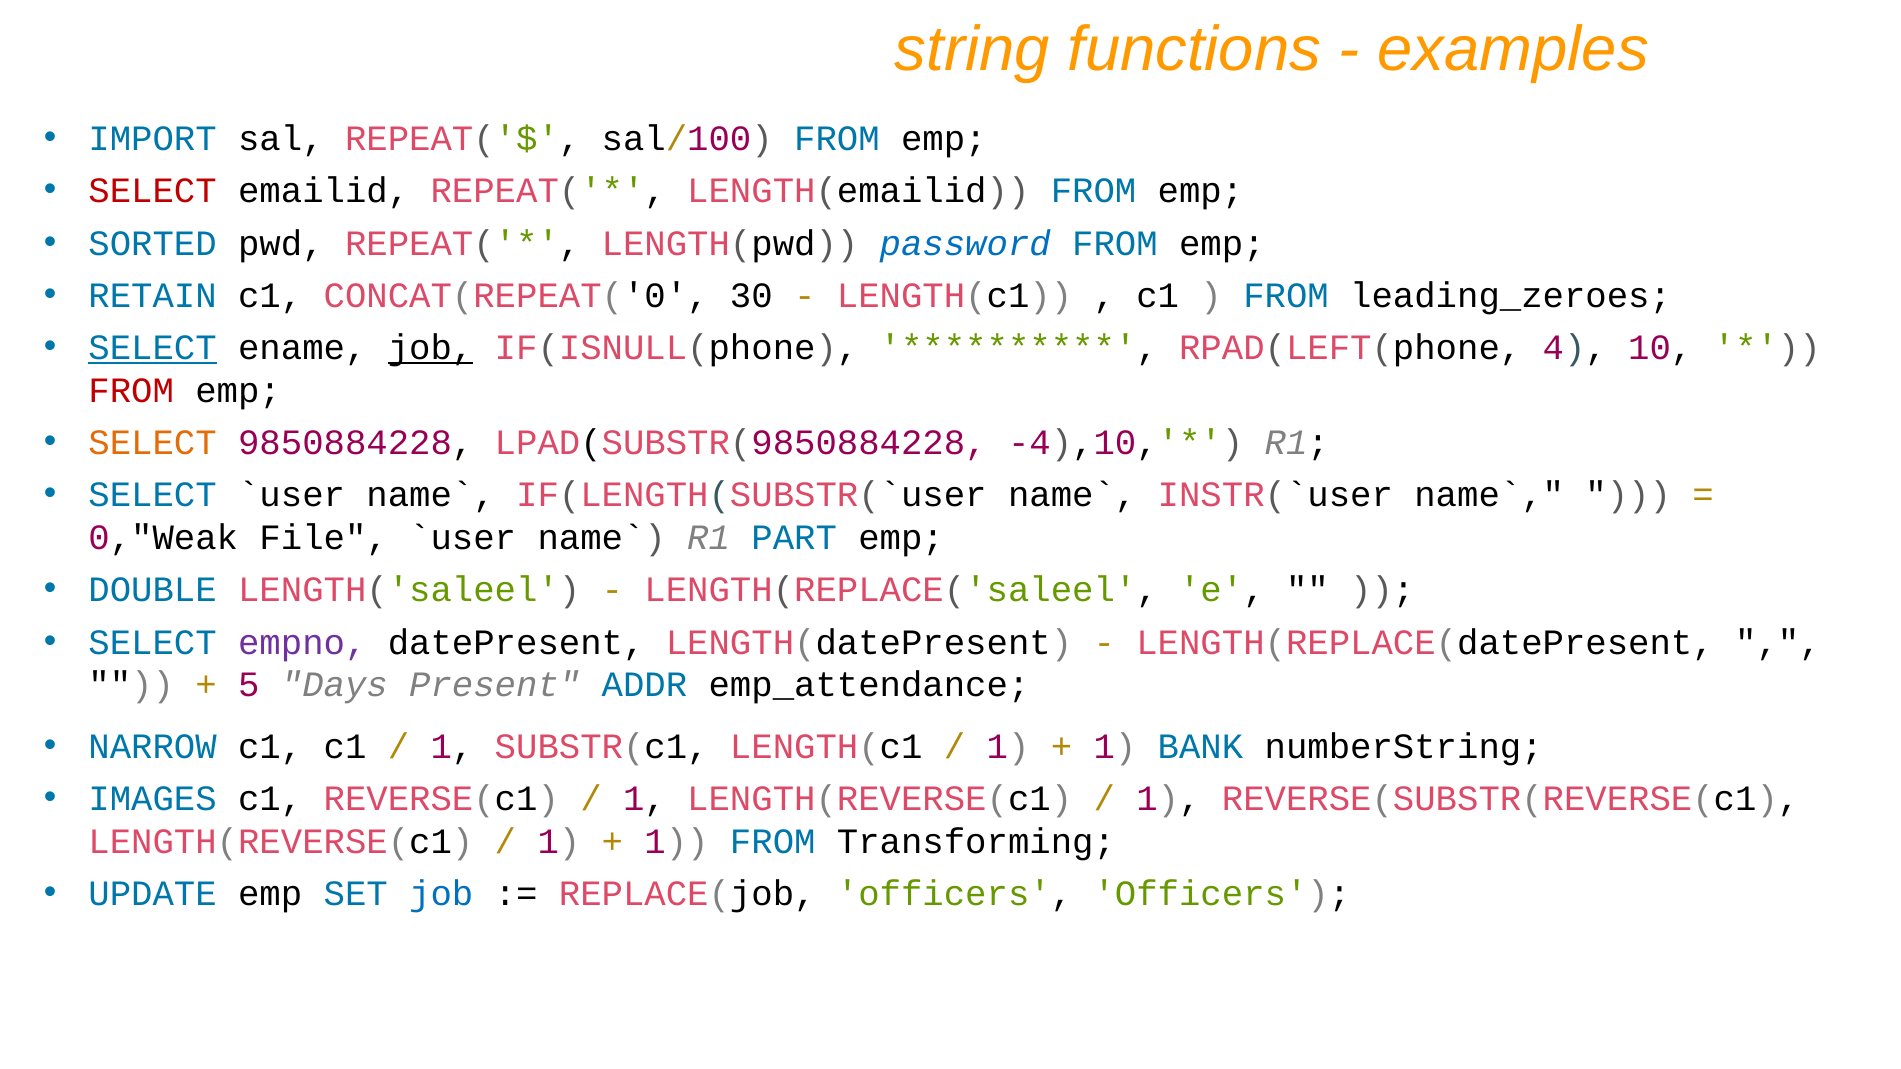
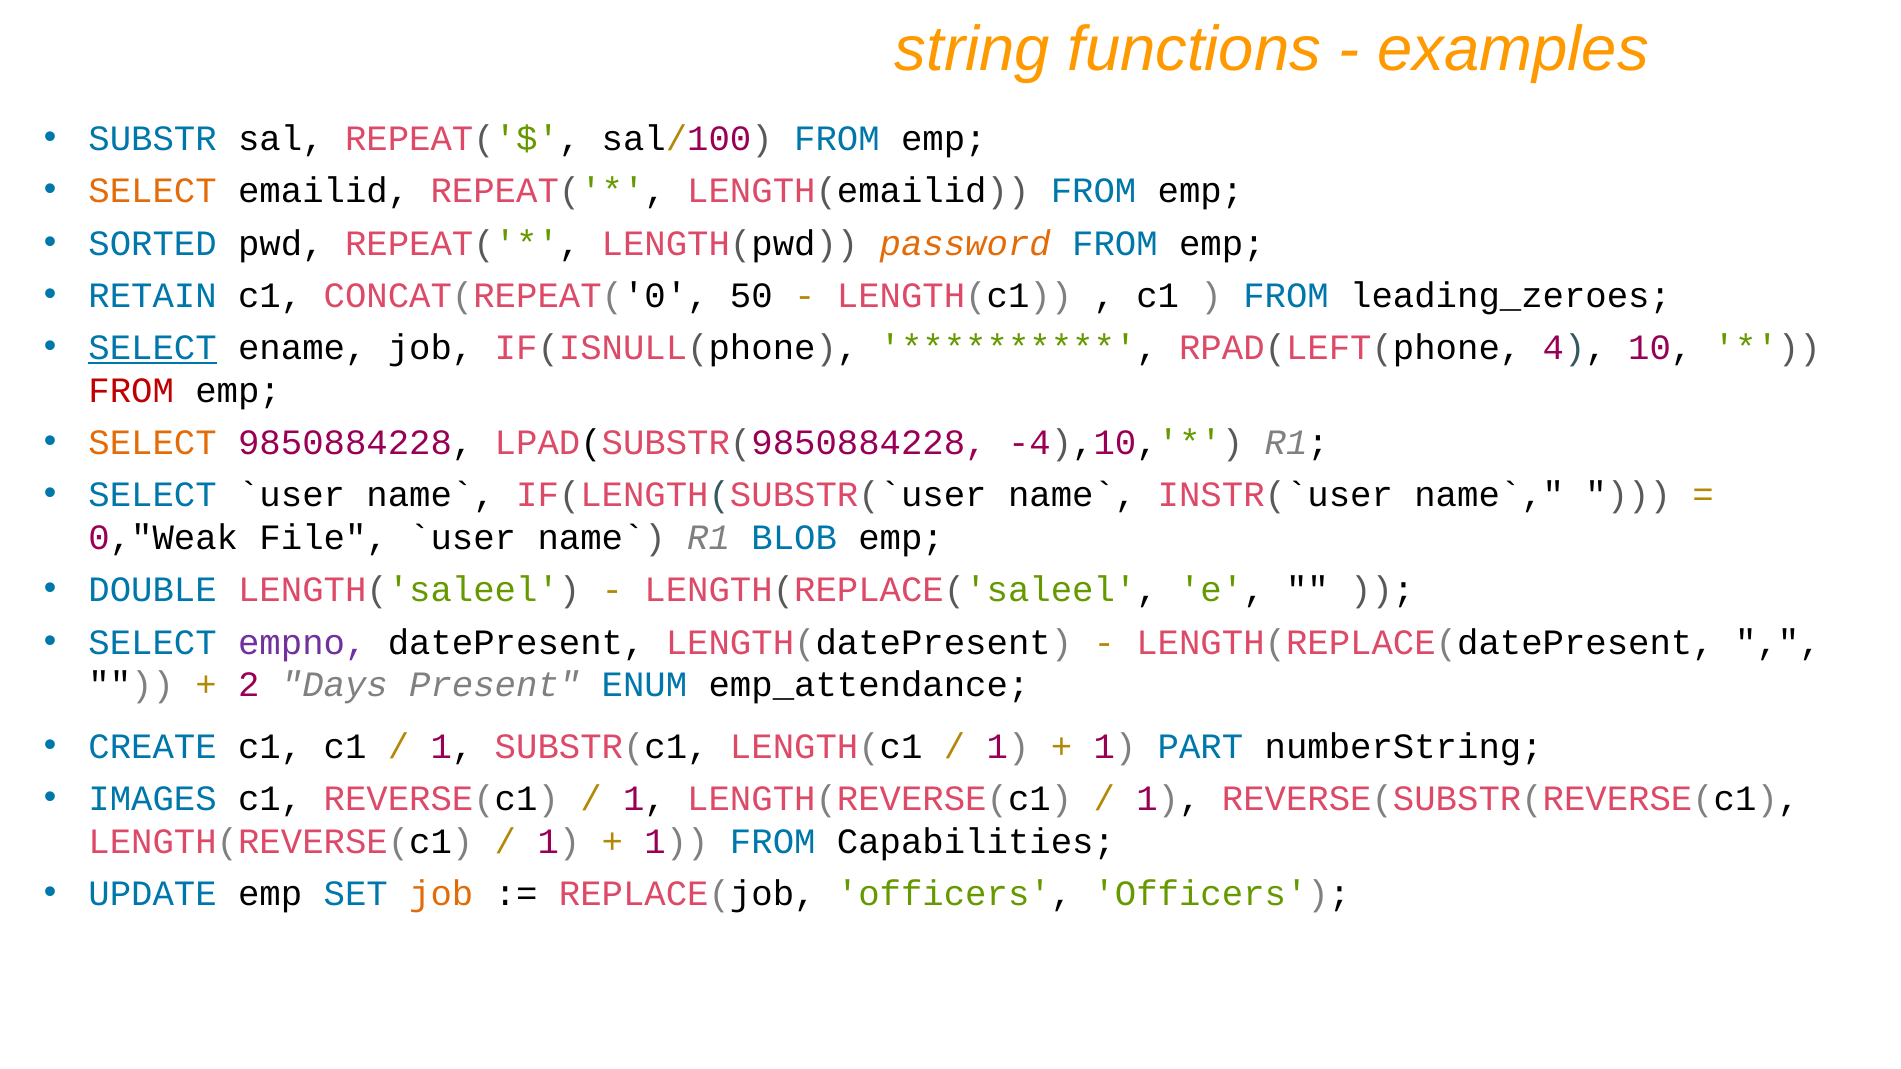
IMPORT: IMPORT -> SUBSTR (153, 139)
SELECT colour: red -> orange (153, 191)
password colour: blue -> orange (965, 243)
30: 30 -> 50 (751, 296)
job underline: present -> none (431, 348)
PART: PART -> BLOB (794, 538)
5: 5 -> 2 (249, 685)
ADDR: ADDR -> ENUM (644, 685)
NARROW: NARROW -> CREATE (153, 747)
BANK: BANK -> PART (1200, 747)
Transforming: Transforming -> Capabilities (976, 842)
job colour: blue -> orange (441, 894)
